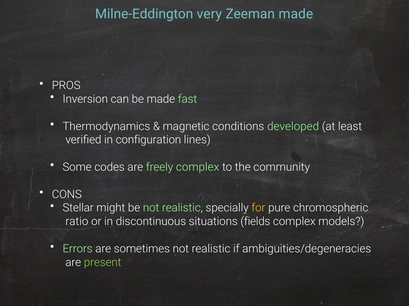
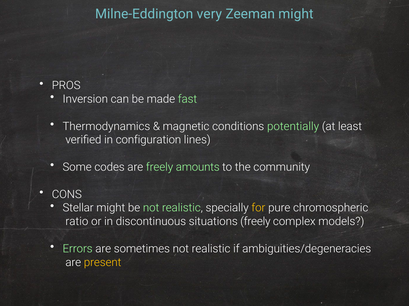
Zeeman made: made -> might (296, 14)
developed: developed -> potentially (293, 127)
freely complex: complex -> amounts (198, 167)
situations fields: fields -> freely (255, 222)
present colour: light green -> yellow (103, 263)
